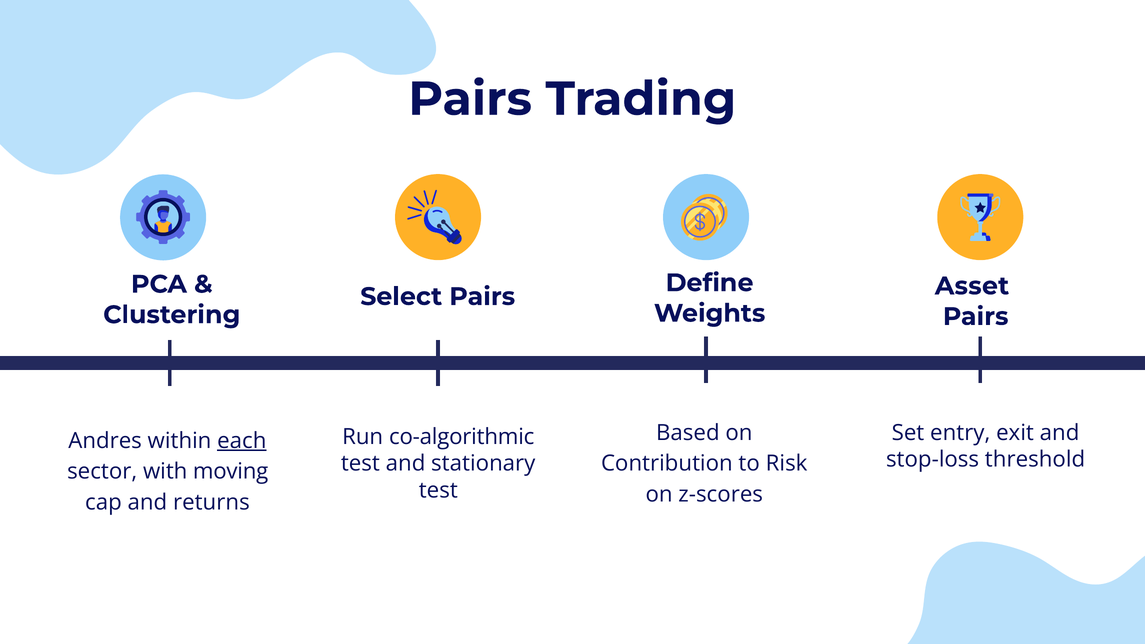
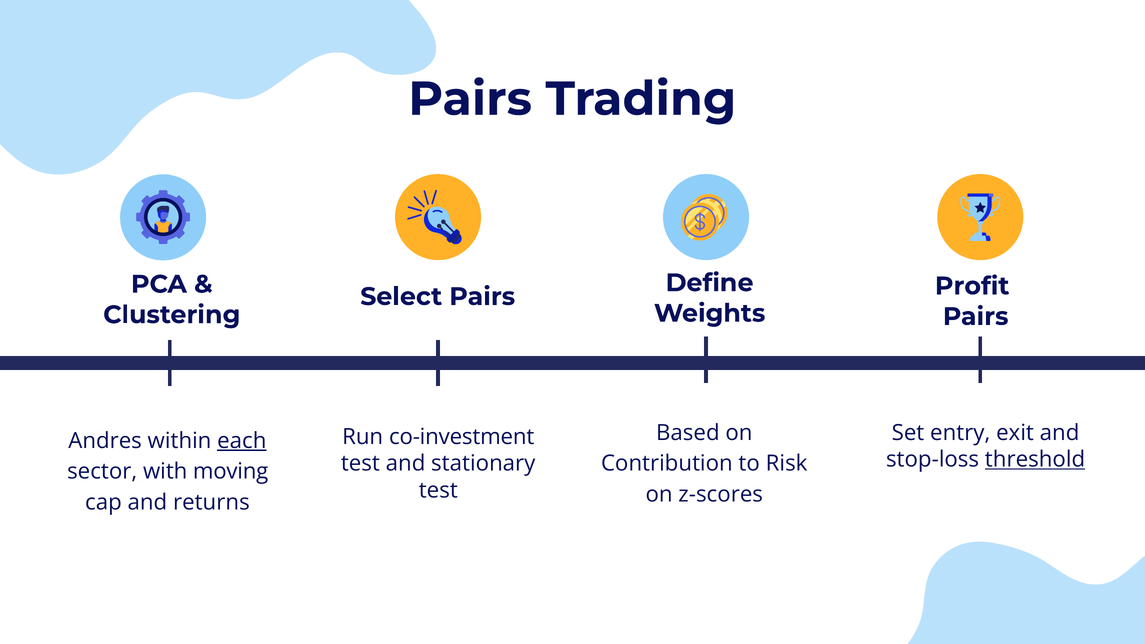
Asset: Asset -> Profit (972, 286)
co-algorithmic: co-algorithmic -> co-investment (462, 437)
threshold underline: none -> present (1035, 459)
